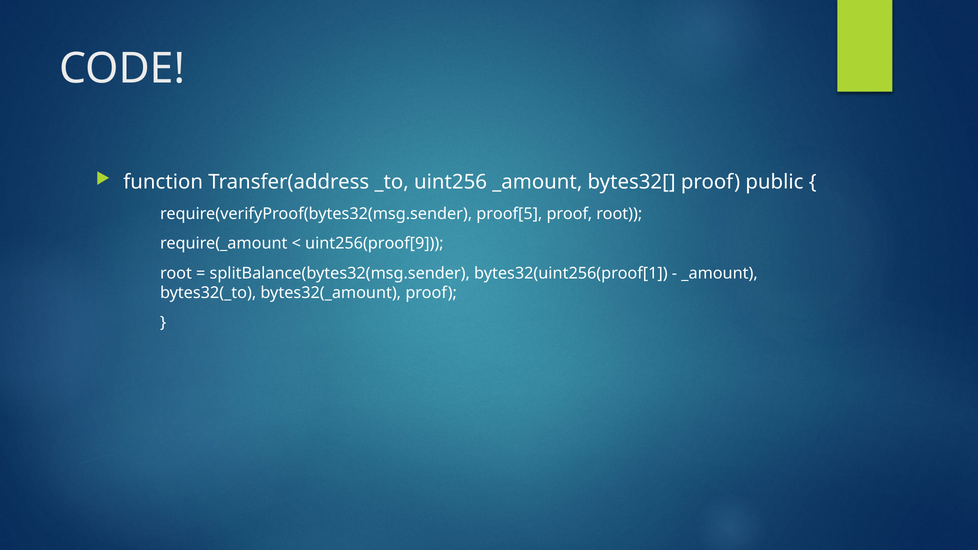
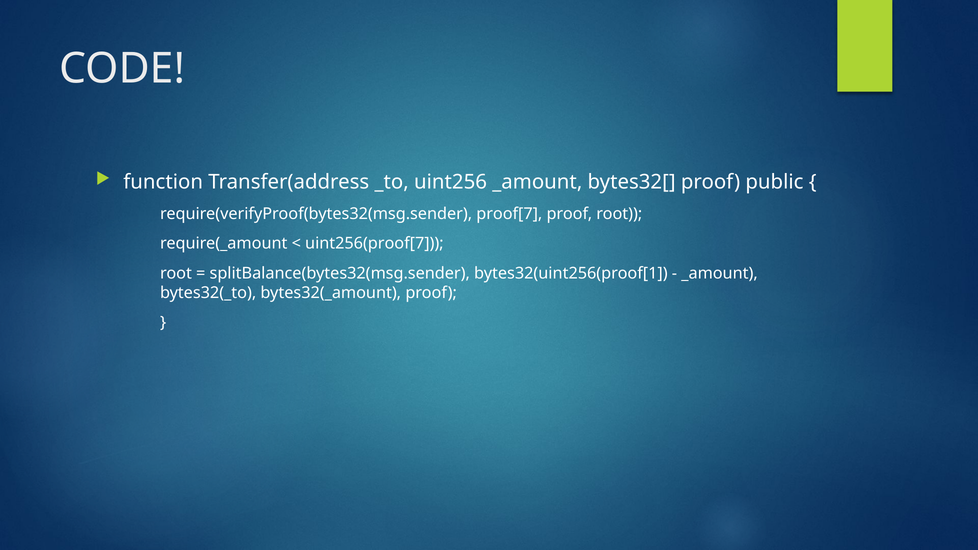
proof[5: proof[5 -> proof[7 (509, 214)
uint256(proof[9: uint256(proof[9 -> uint256(proof[7 (374, 244)
